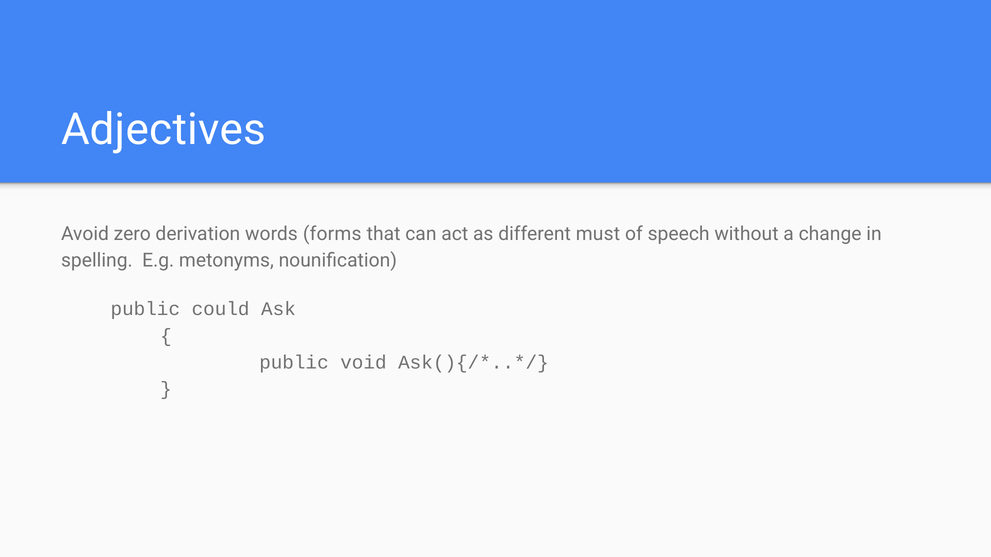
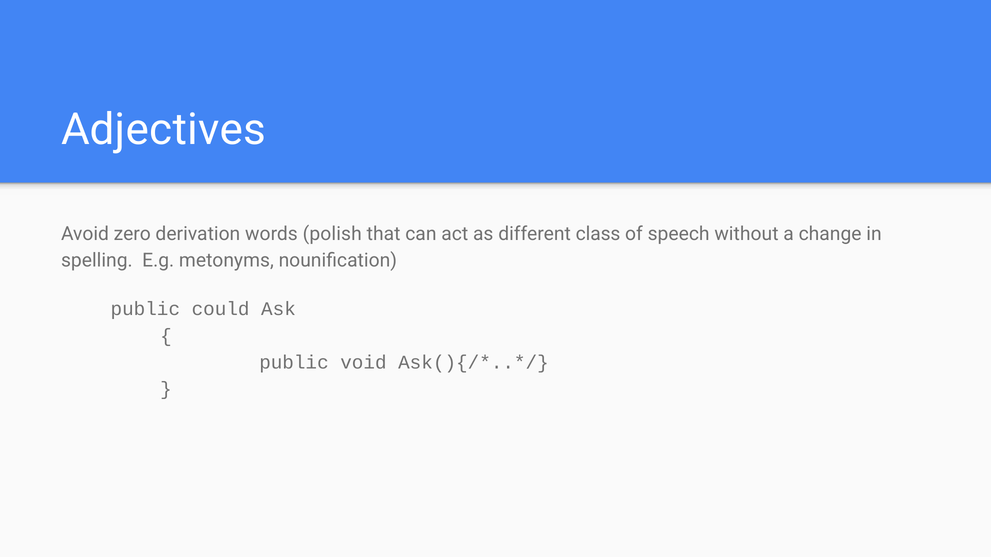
forms: forms -> polish (332, 234)
must: must -> class (598, 234)
